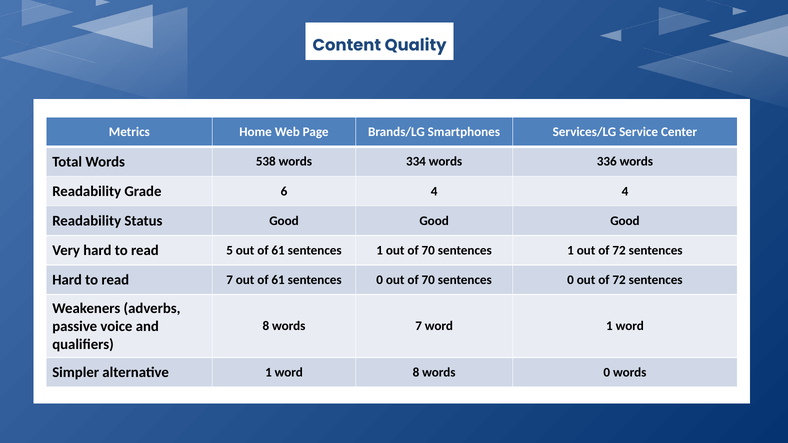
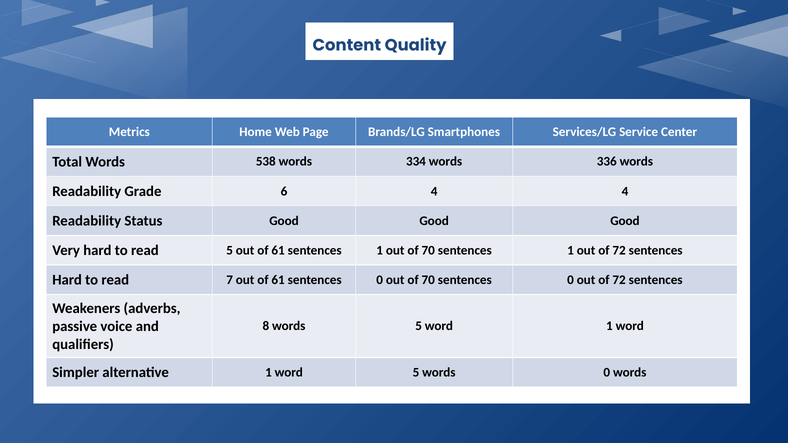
words 7: 7 -> 5 (419, 326)
word 8: 8 -> 5 (416, 373)
